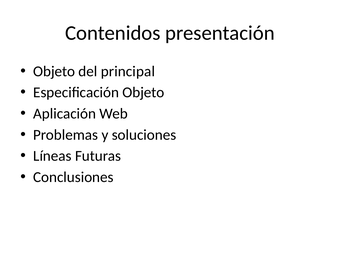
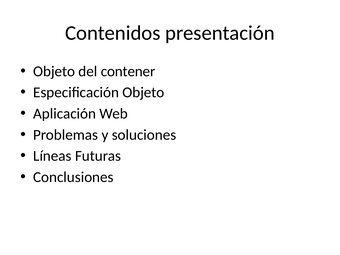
principal: principal -> contener (128, 71)
